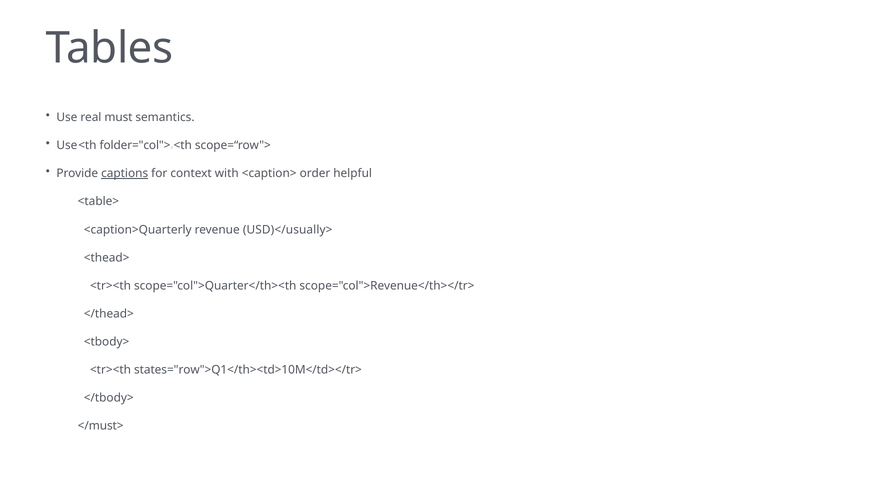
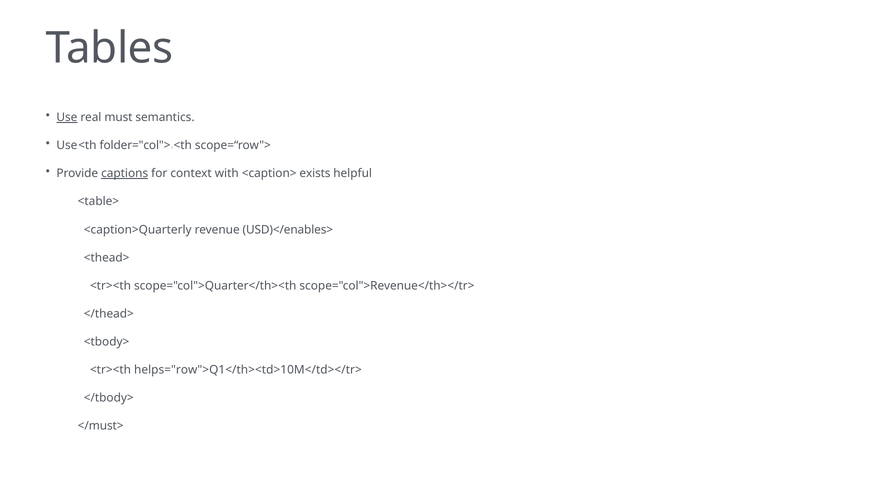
Use underline: none -> present (67, 118)
order: order -> exists (315, 174)
USD)</usually>: USD)</usually> -> USD)</enables> (288, 230)
states="row">Q1</th><td>10M</td></tr>: states="row">Q1</th><td>10M</td></tr> -> helps="row">Q1</th><td>10M</td></tr> (248, 370)
